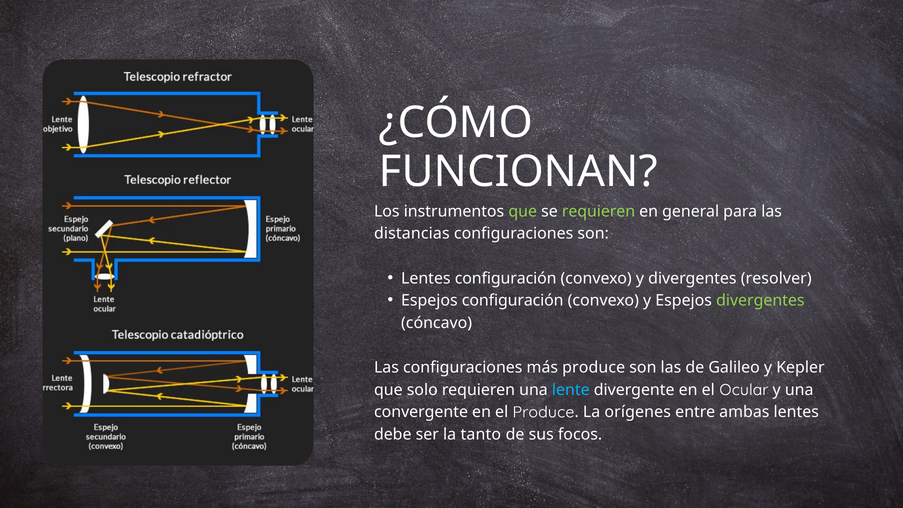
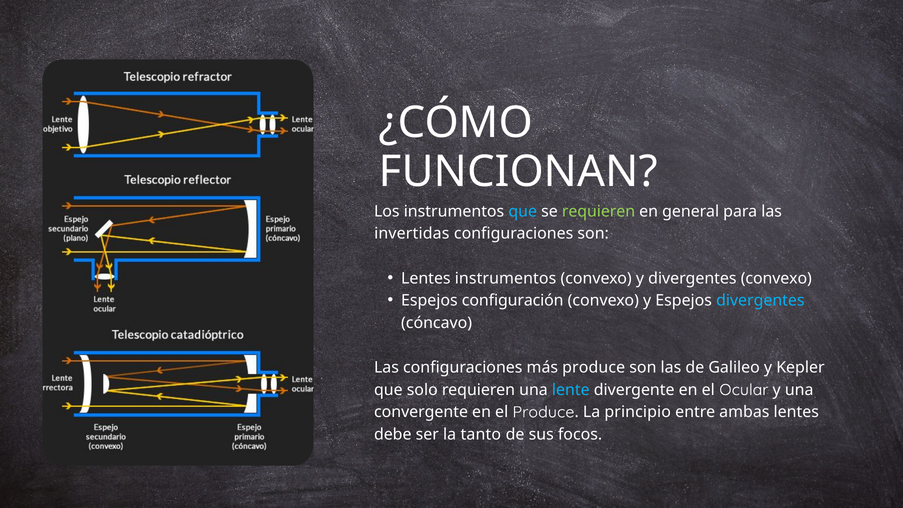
que colour: light green -> light blue (523, 211)
distancias: distancias -> invertidas (412, 234)
Lentes configuración: configuración -> instrumentos (506, 278)
divergentes resolver: resolver -> convexo (776, 278)
divergentes colour: light green -> light blue (760, 301)
orígenes: orígenes -> principio (638, 412)
